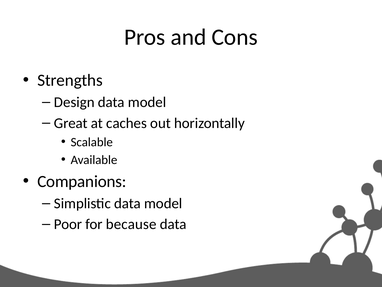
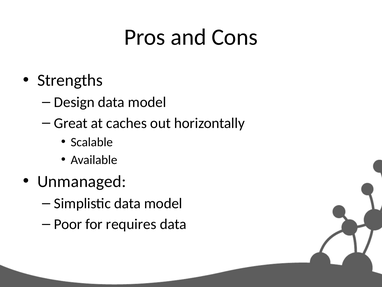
Companions: Companions -> Unmanaged (82, 181)
because: because -> requires (131, 224)
